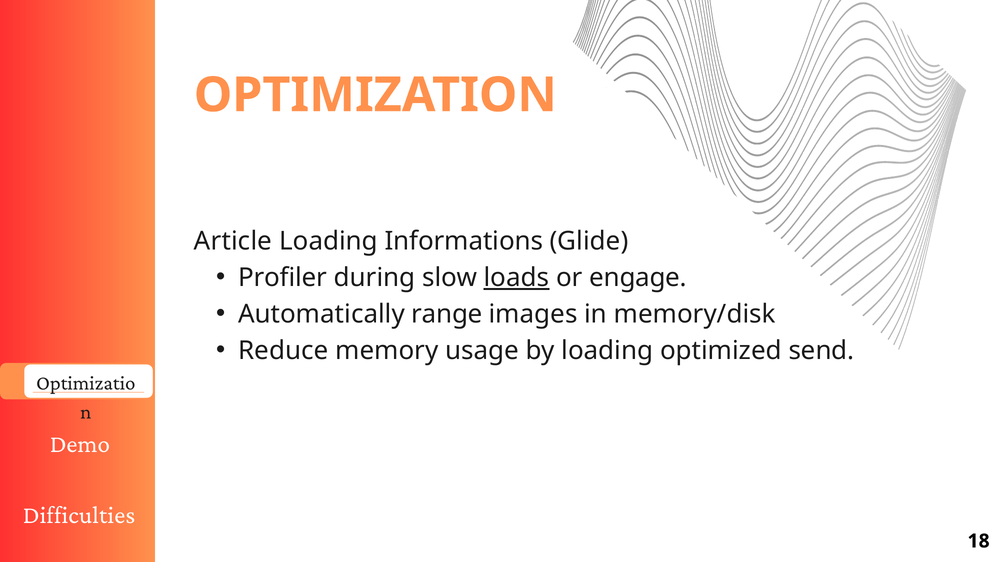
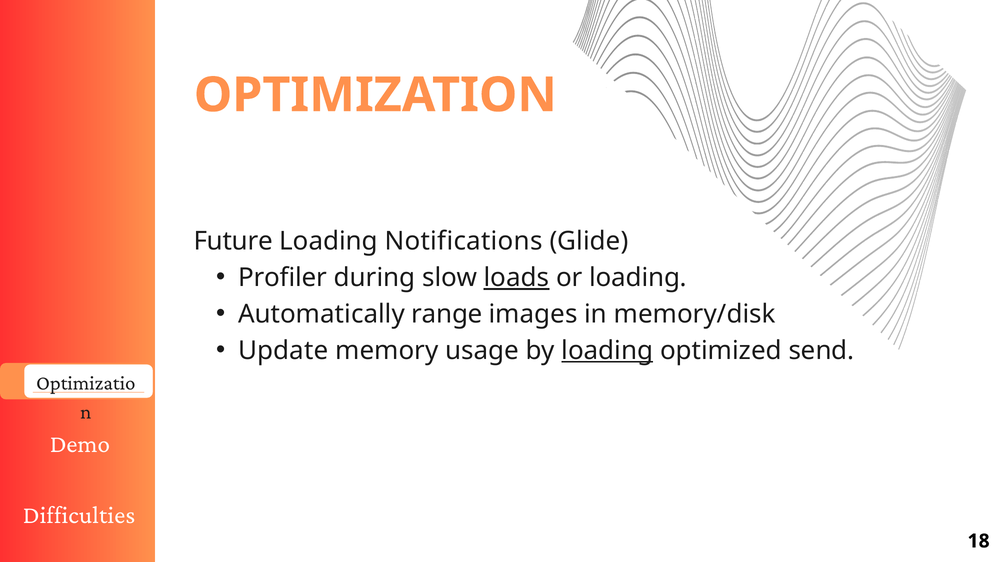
Article: Article -> Future (233, 241)
Informations: Informations -> Notifications (464, 241)
or engage: engage -> loading (638, 278)
Reduce: Reduce -> Update (283, 351)
loading underline: none -> present (607, 351)
